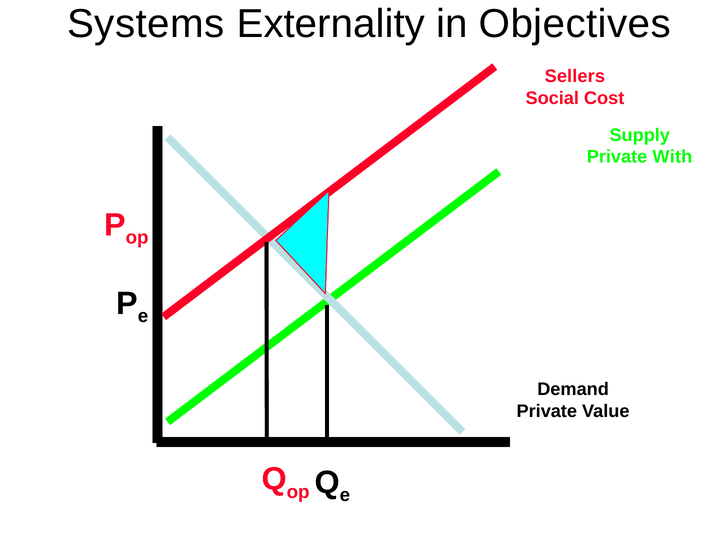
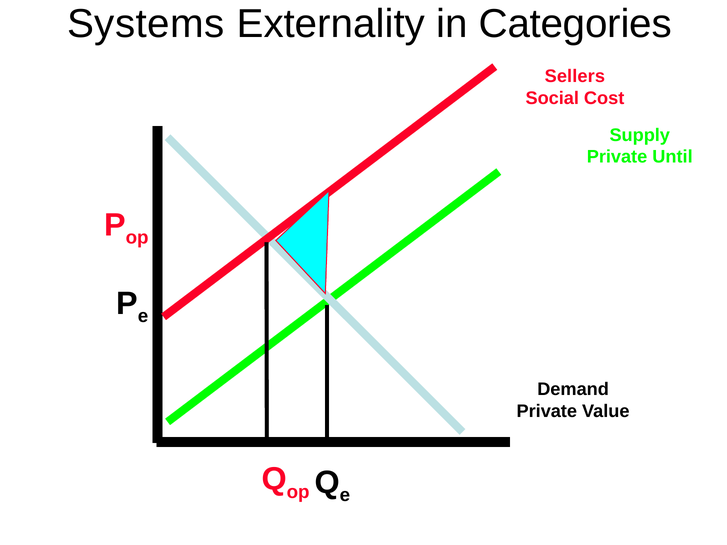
Objectives: Objectives -> Categories (575, 24)
With: With -> Until (672, 157)
